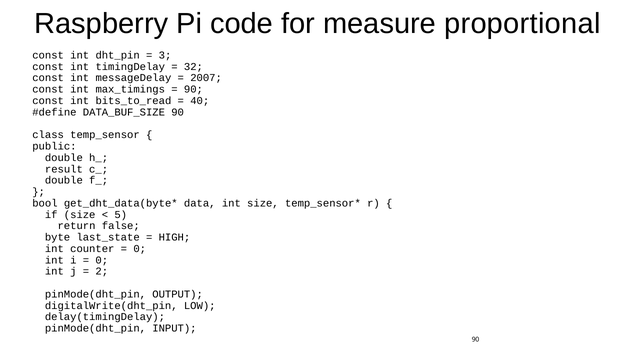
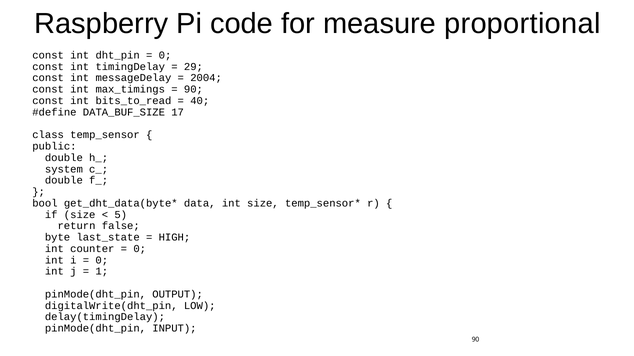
3: 3 -> 0 (165, 55)
32: 32 -> 29 (193, 67)
2007: 2007 -> 2004 (206, 78)
DATA_BUF_SIZE 90: 90 -> 17 (178, 112)
result: result -> system (64, 169)
2: 2 -> 1 (102, 272)
